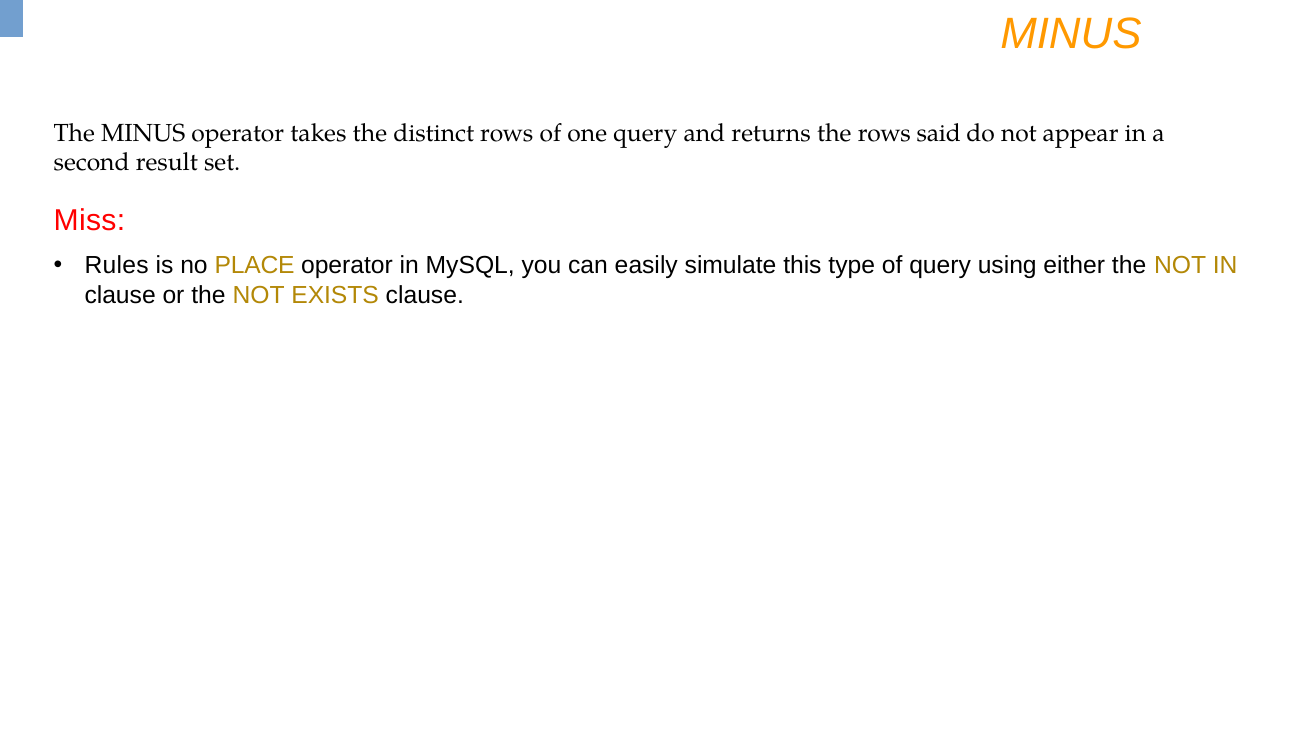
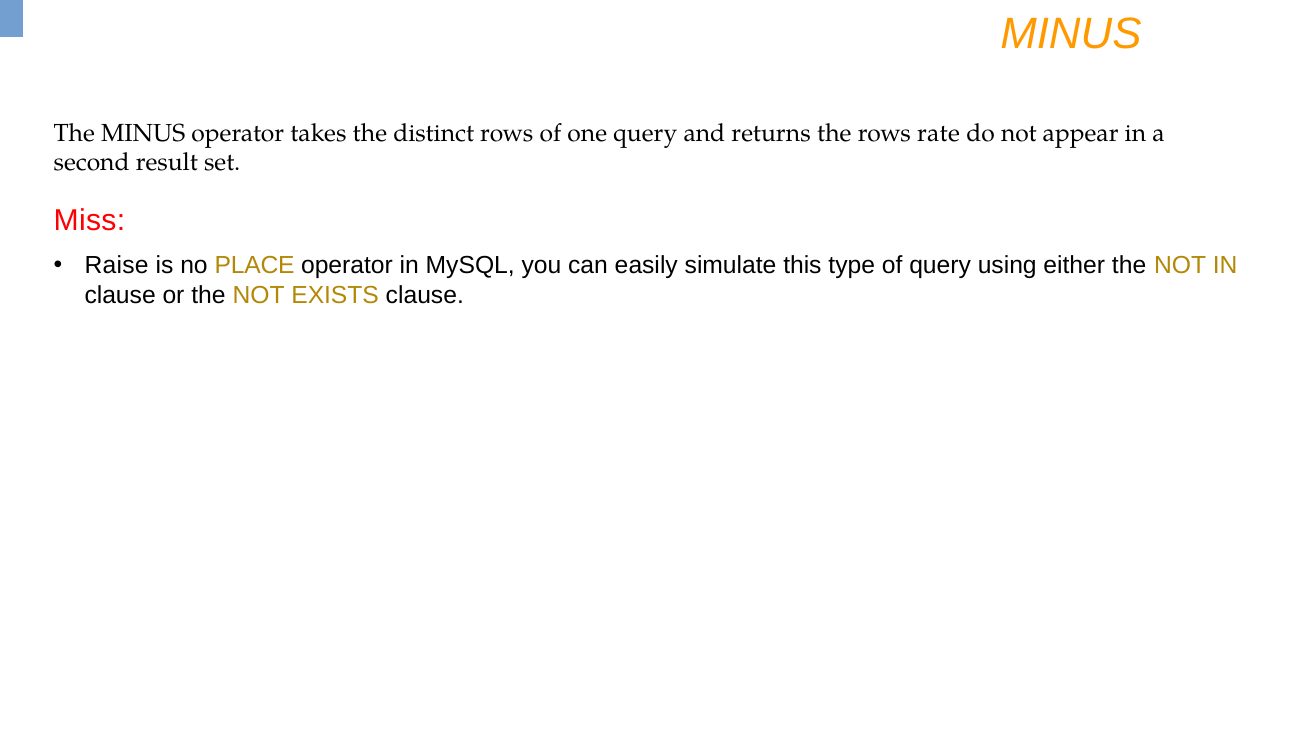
said: said -> rate (939, 133)
Rules: Rules -> Raise (117, 266)
